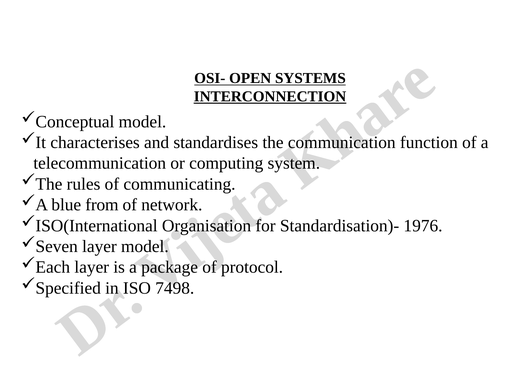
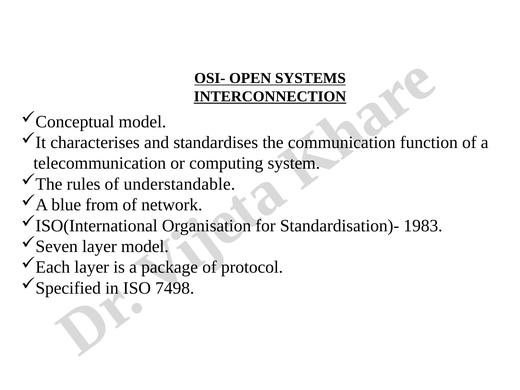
communicating: communicating -> understandable (179, 184)
1976: 1976 -> 1983 (423, 226)
